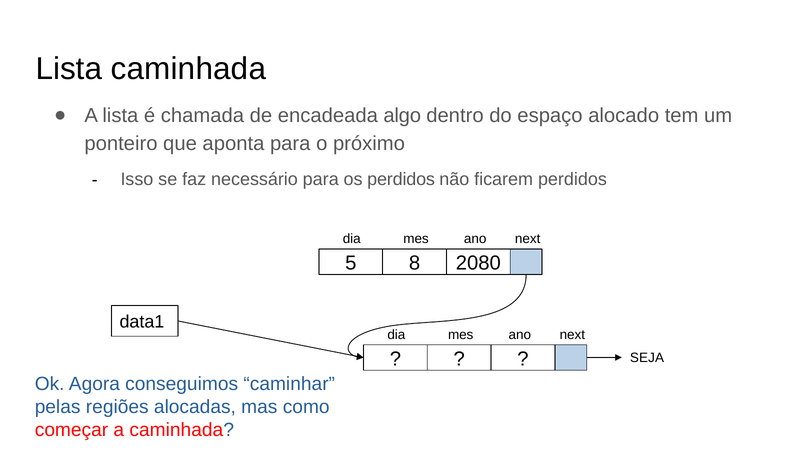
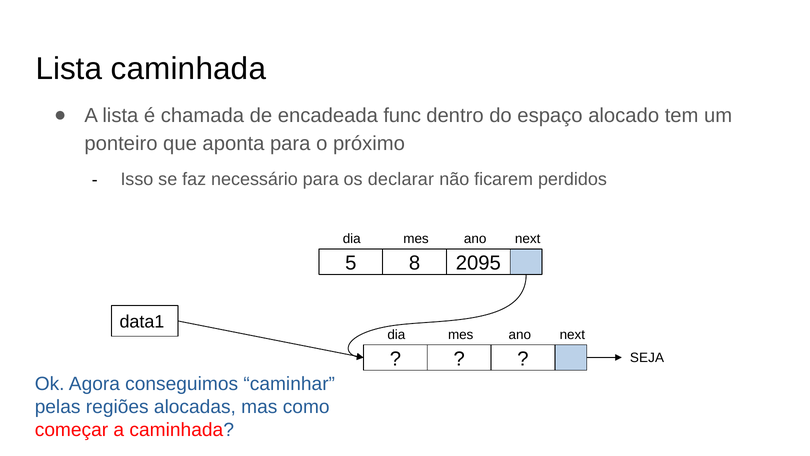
algo: algo -> func (402, 115)
os perdidos: perdidos -> declarar (401, 179)
2080: 2080 -> 2095 (478, 263)
